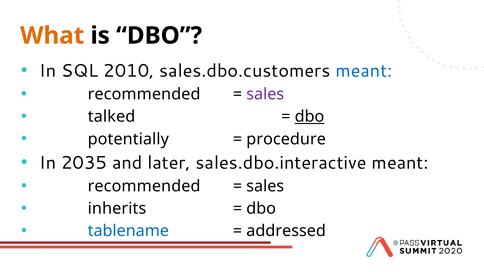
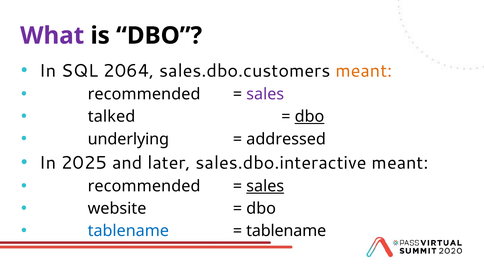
What colour: orange -> purple (52, 36)
2010: 2010 -> 2064 (129, 71)
meant colour: blue -> orange (364, 71)
potentially: potentially -> underlying (128, 139)
procedure: procedure -> addressed (286, 139)
2035: 2035 -> 2025 (84, 163)
sales underline: none -> present (265, 186)
inherits: inherits -> website (117, 209)
addressed: addressed -> tablename (286, 231)
